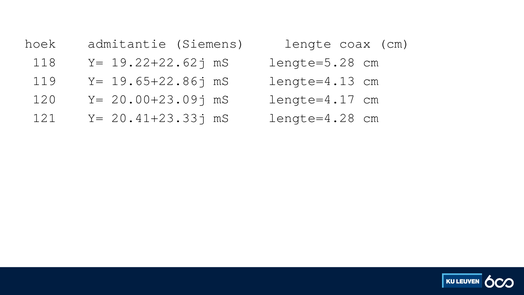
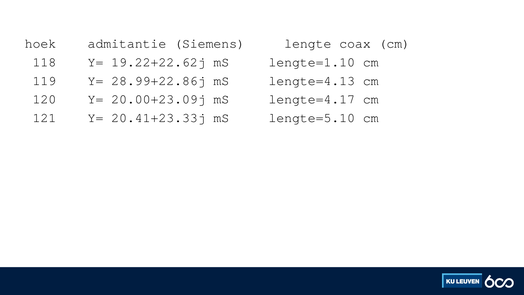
lengte=5.28: lengte=5.28 -> lengte=1.10 (312, 62)
19.65+22.86j: 19.65+22.86j -> 28.99+22.86j (158, 81)
lengte=4.28: lengte=4.28 -> lengte=5.10 (312, 118)
